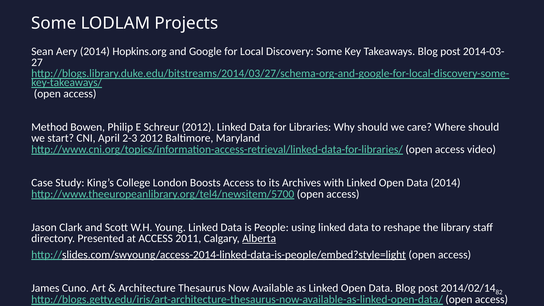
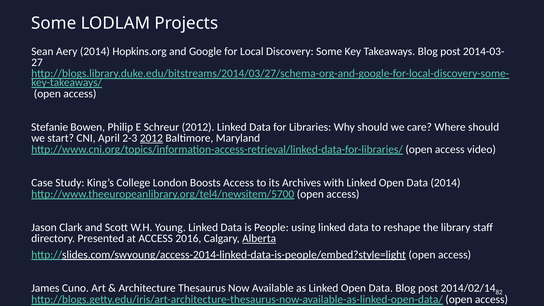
Method: Method -> Stefanie (50, 127)
2012 underline: none -> present (151, 138)
2011: 2011 -> 2016 (188, 238)
